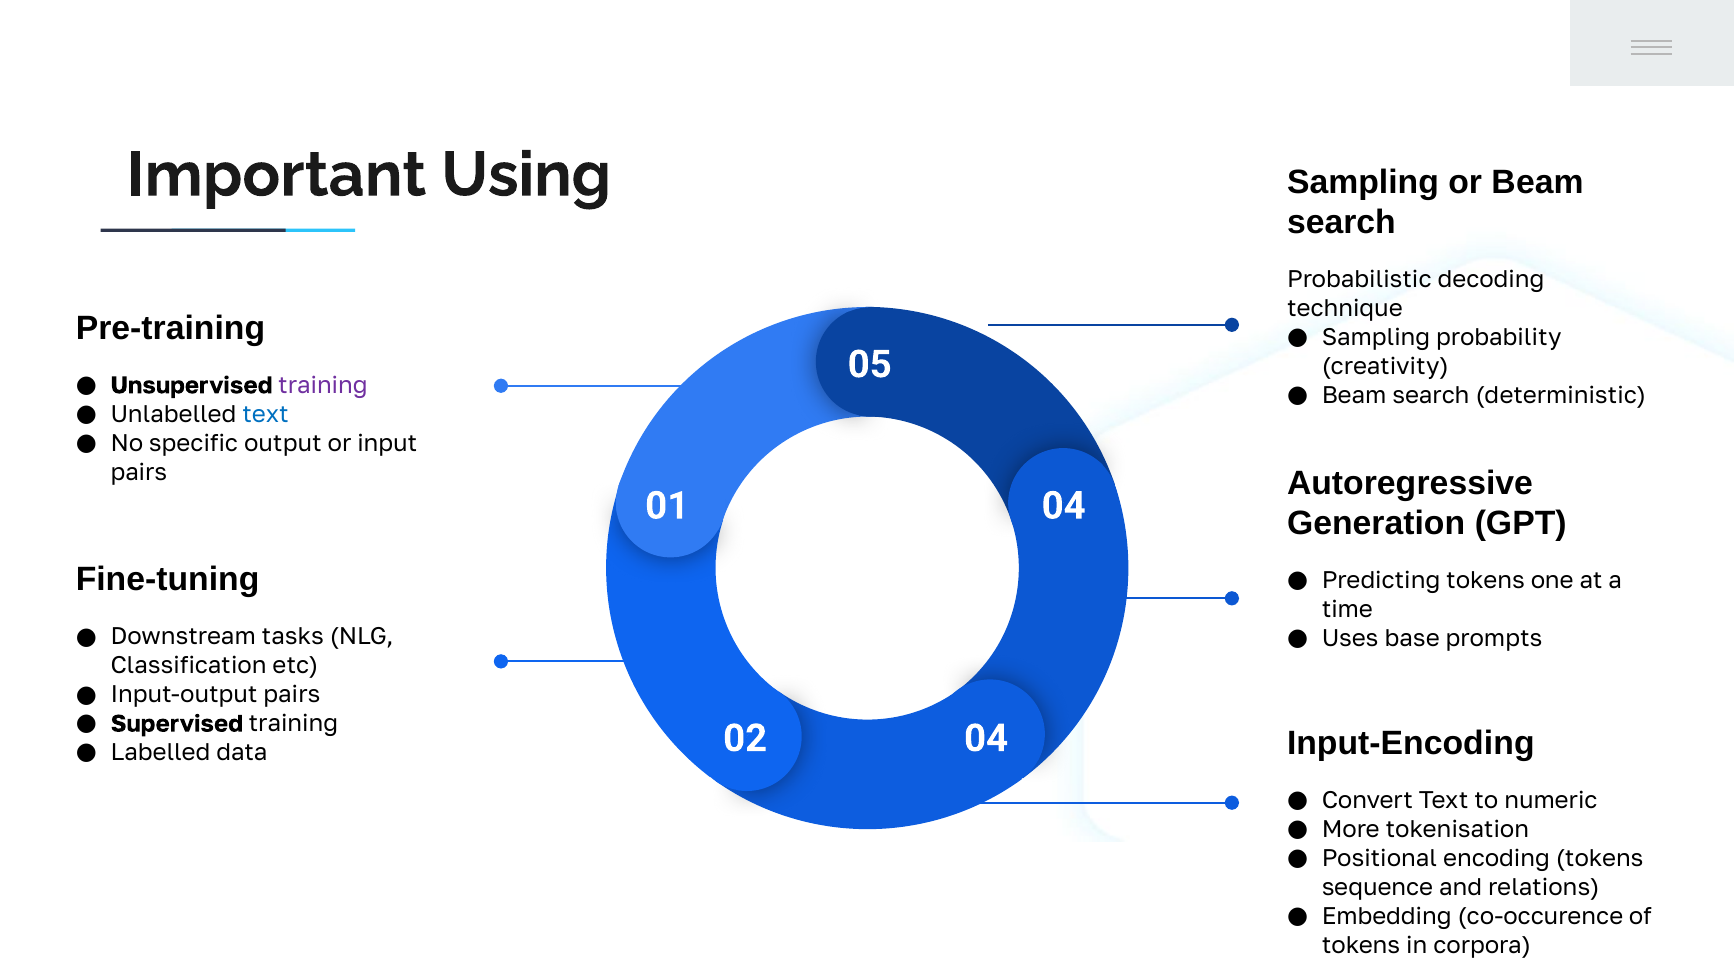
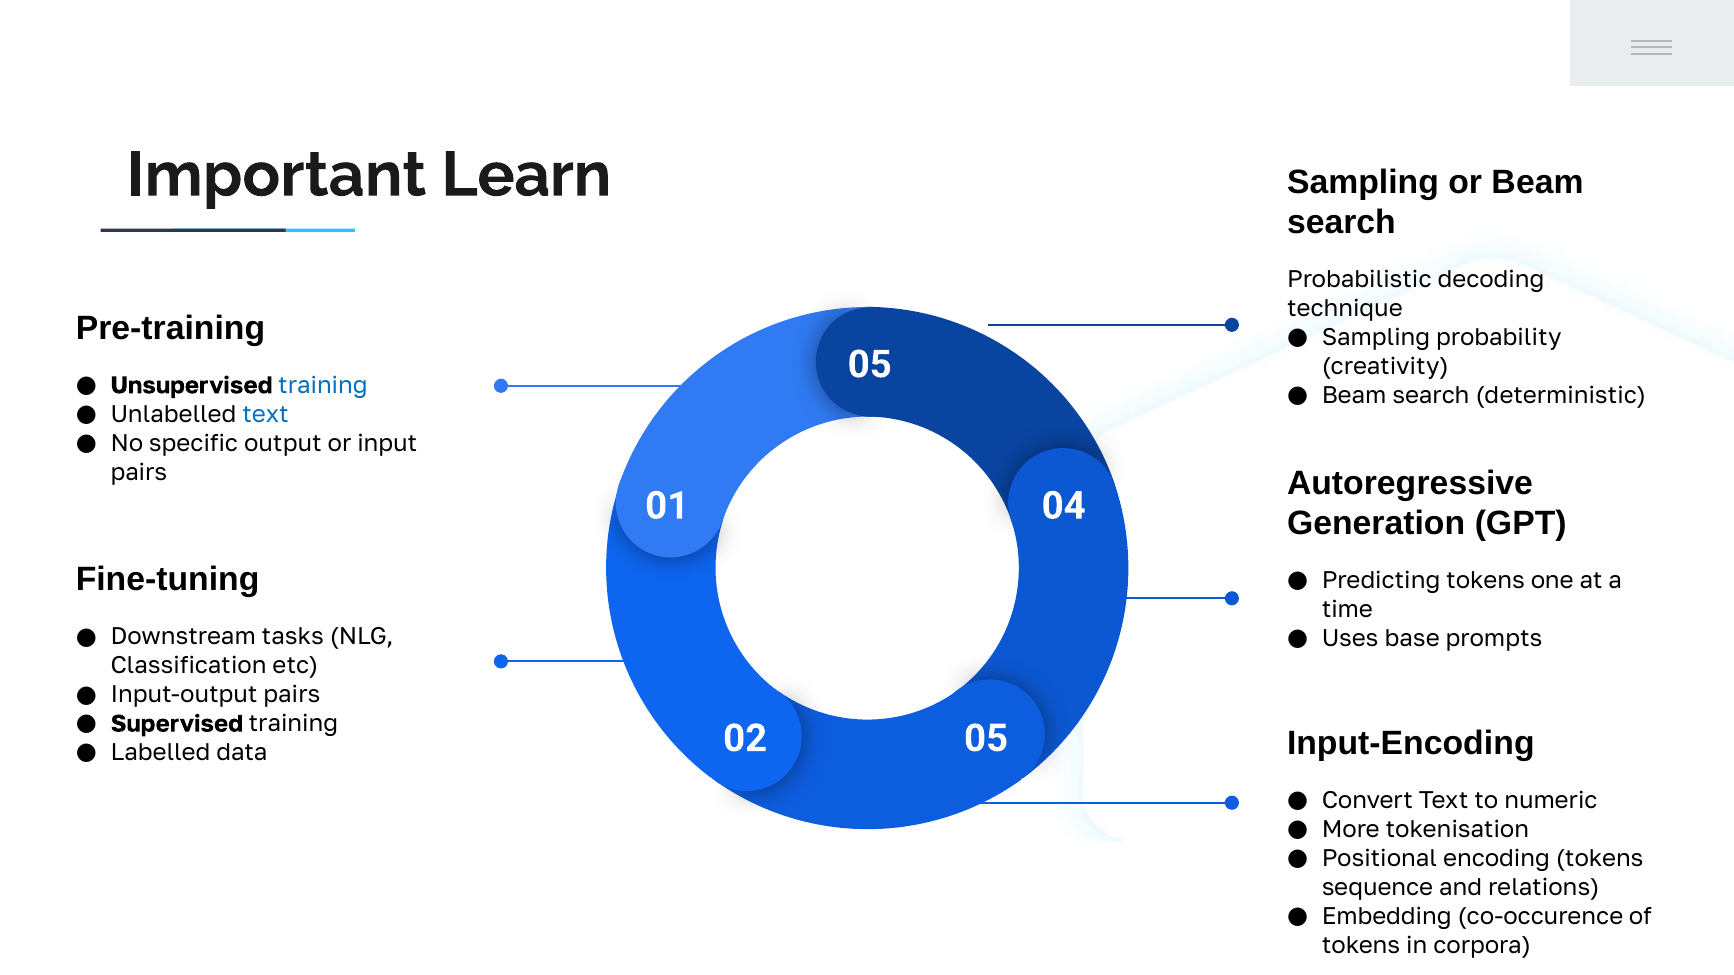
Using: Using -> Learn (526, 175)
training colour: purple -> blue (323, 386)
02 04: 04 -> 05 (986, 739)
